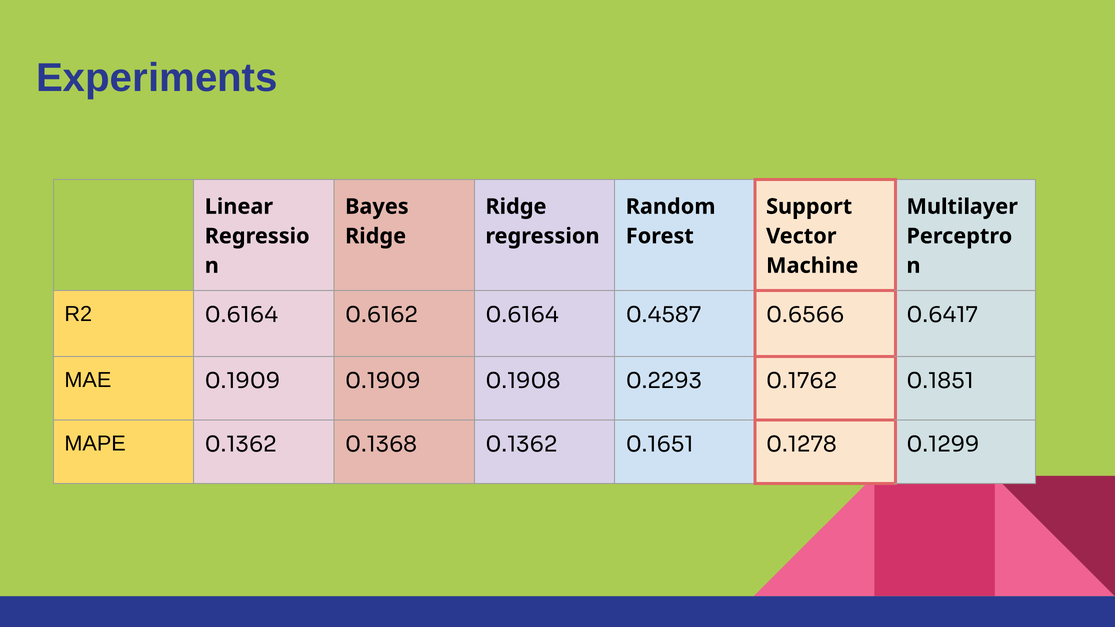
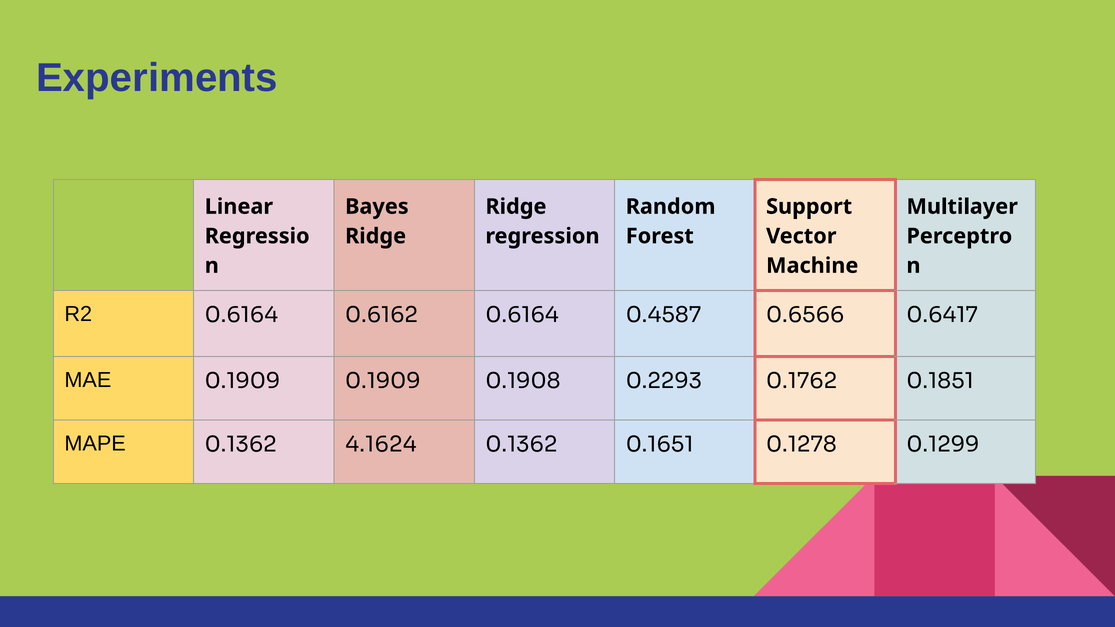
0.1368: 0.1368 -> 4.1624 (381, 445)
